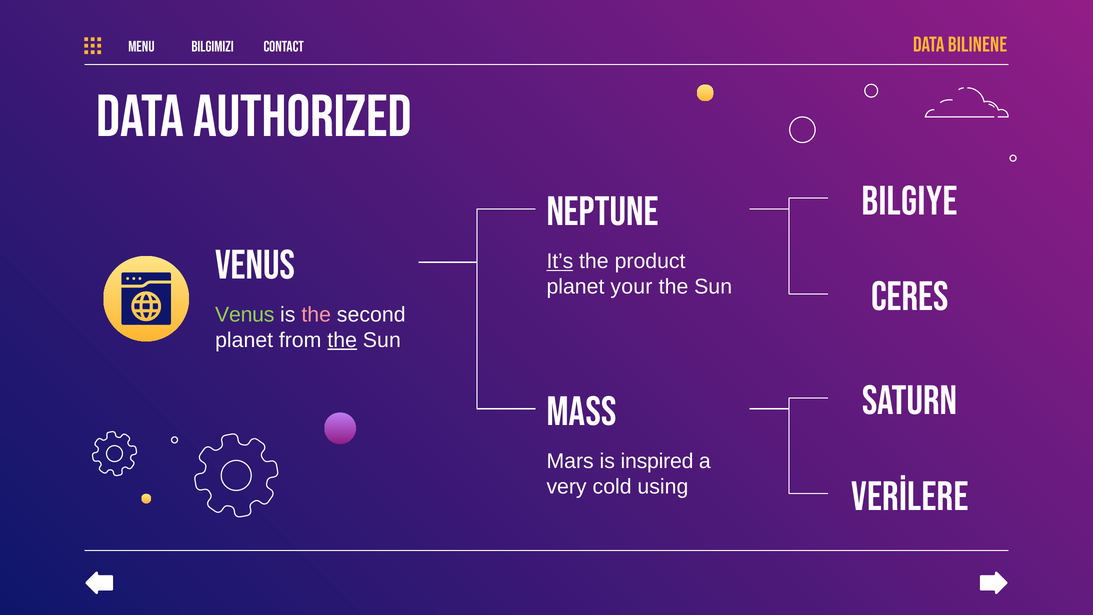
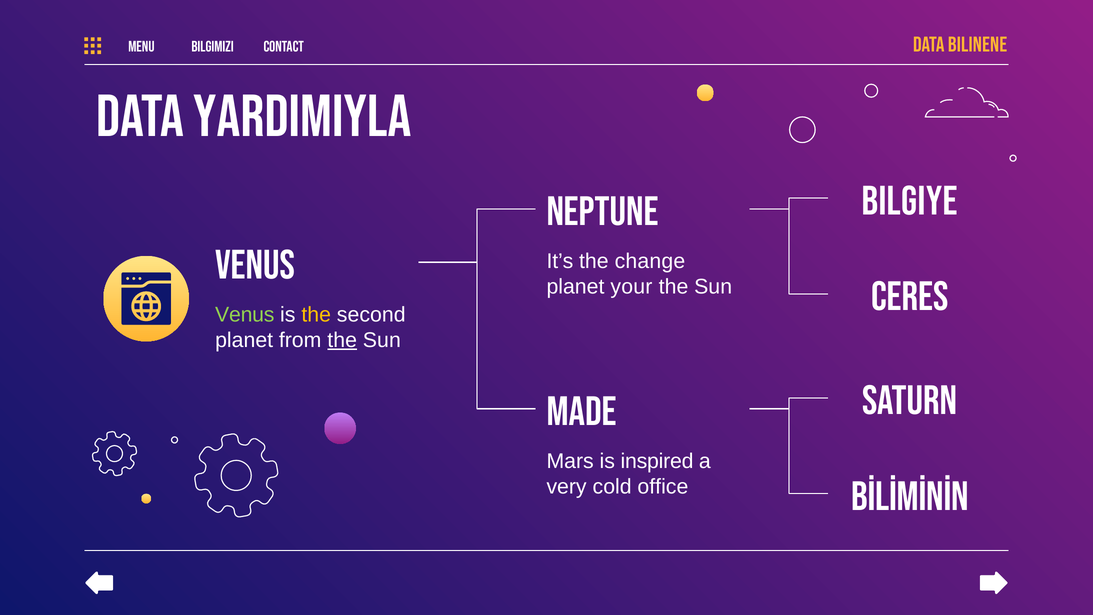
AUTHORIZED: AUTHORIZED -> YARDIMIYLA (302, 117)
It’s underline: present -> none (560, 261)
product: product -> change (650, 261)
the colour: pink -> yellow (316, 315)
MASS: MASS -> MADE (582, 411)
using: using -> office (663, 487)
verilere: verilere -> biliminin (910, 496)
